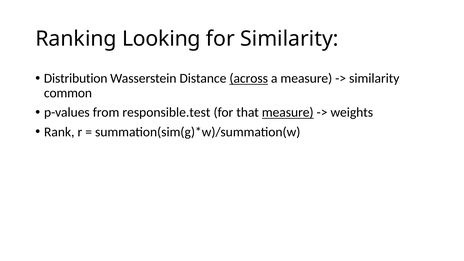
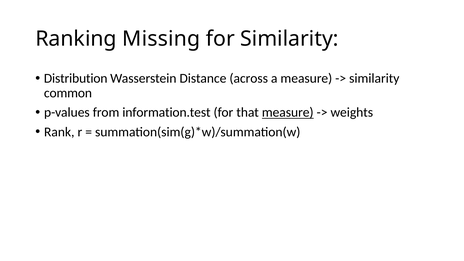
Looking: Looking -> Missing (161, 39)
across underline: present -> none (249, 78)
responsible.test: responsible.test -> information.test (166, 113)
